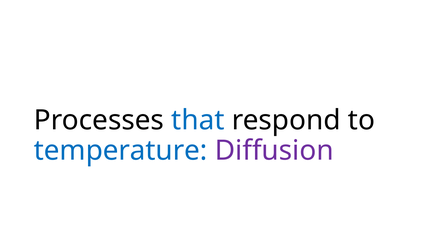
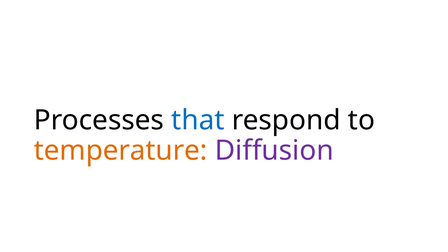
temperature colour: blue -> orange (121, 151)
